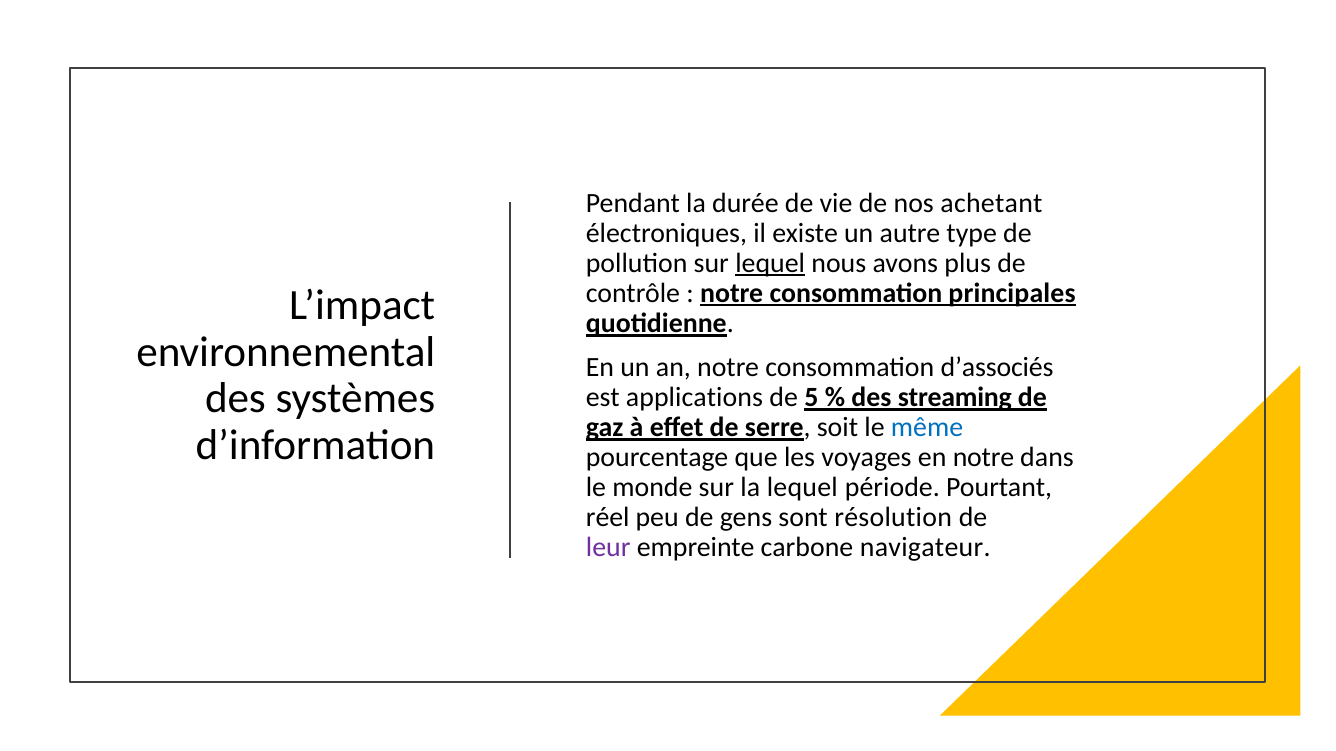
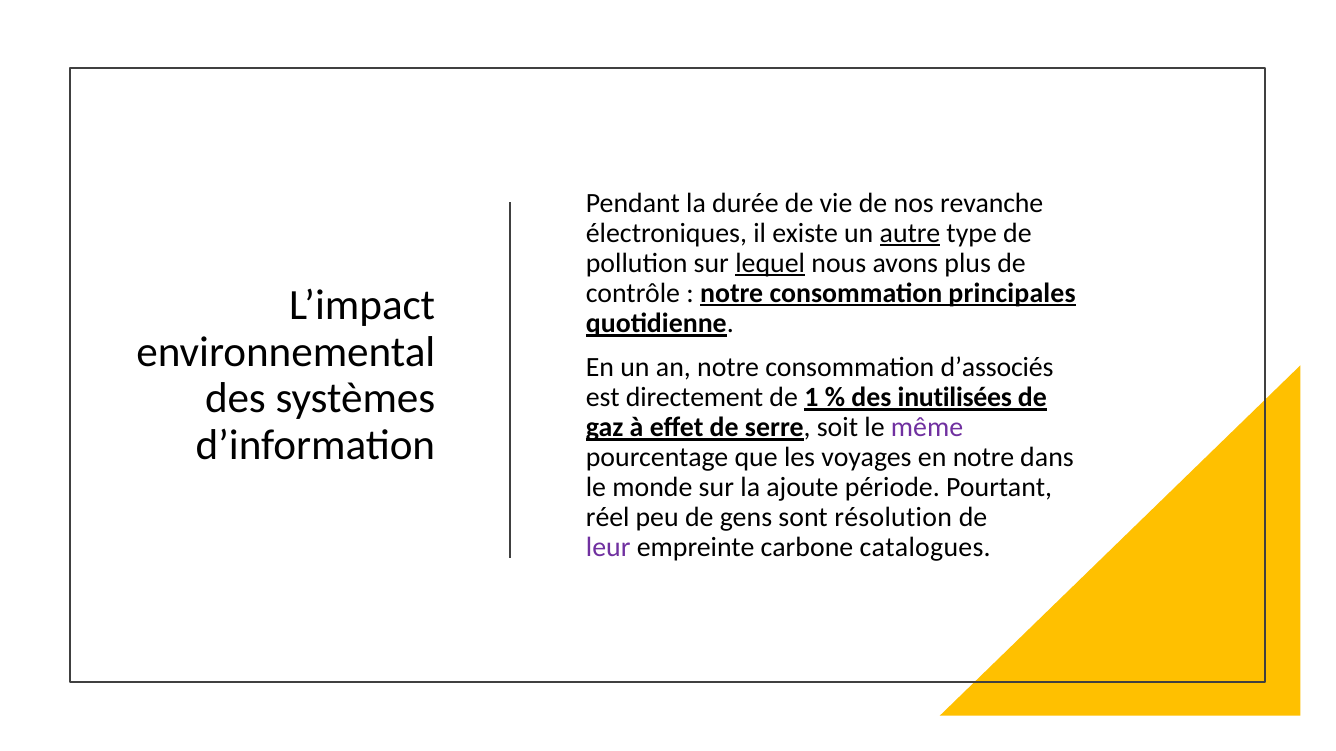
achetant: achetant -> revanche (992, 203)
autre underline: none -> present (910, 233)
applications: applications -> directement (695, 398)
5: 5 -> 1 (812, 398)
streaming: streaming -> inutilisées (955, 398)
même colour: blue -> purple (927, 428)
la lequel: lequel -> ajoute (802, 488)
navigateur: navigateur -> catalogues (925, 548)
